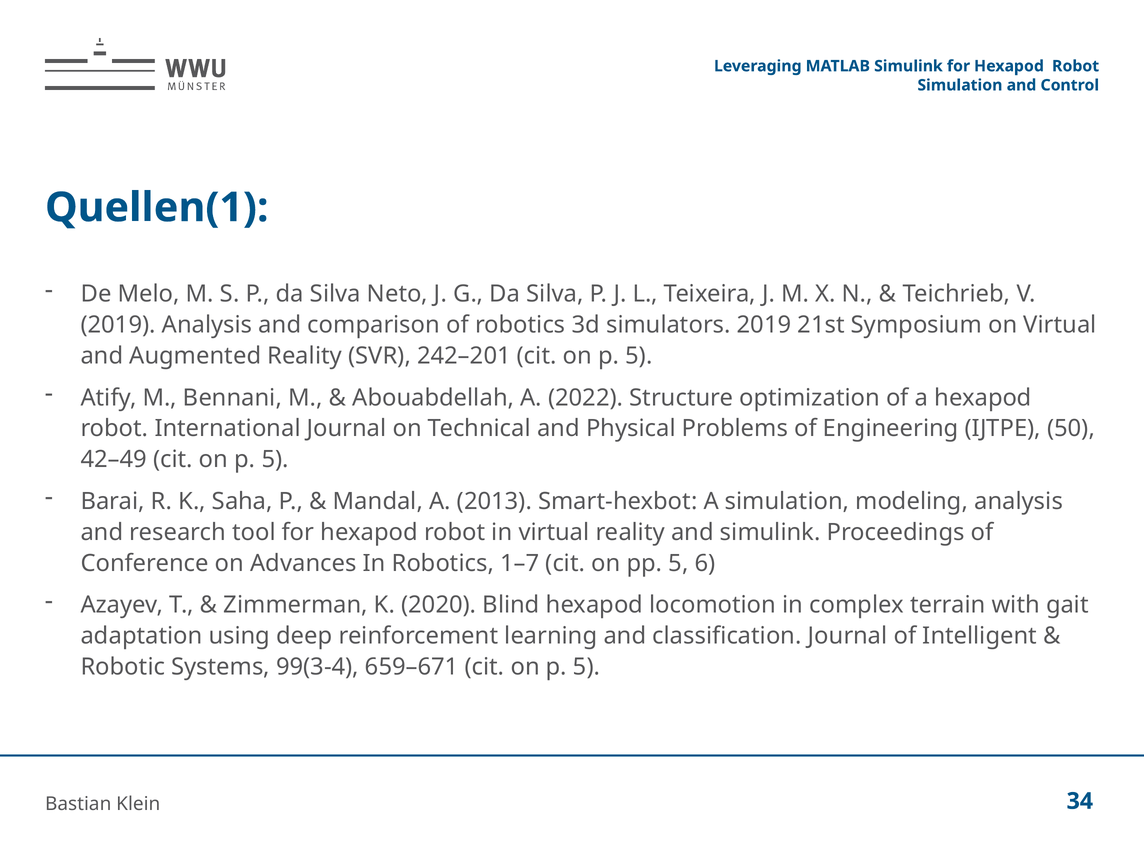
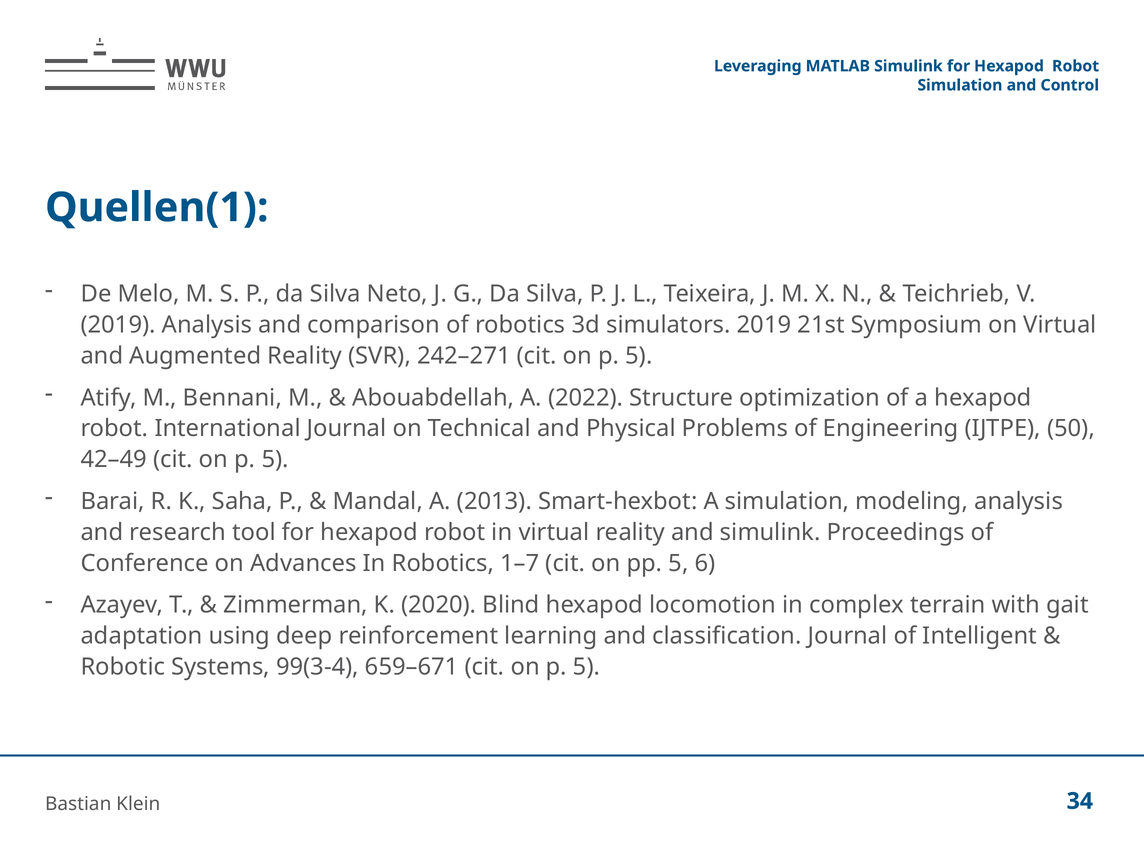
242–201: 242–201 -> 242–271 (464, 356)
